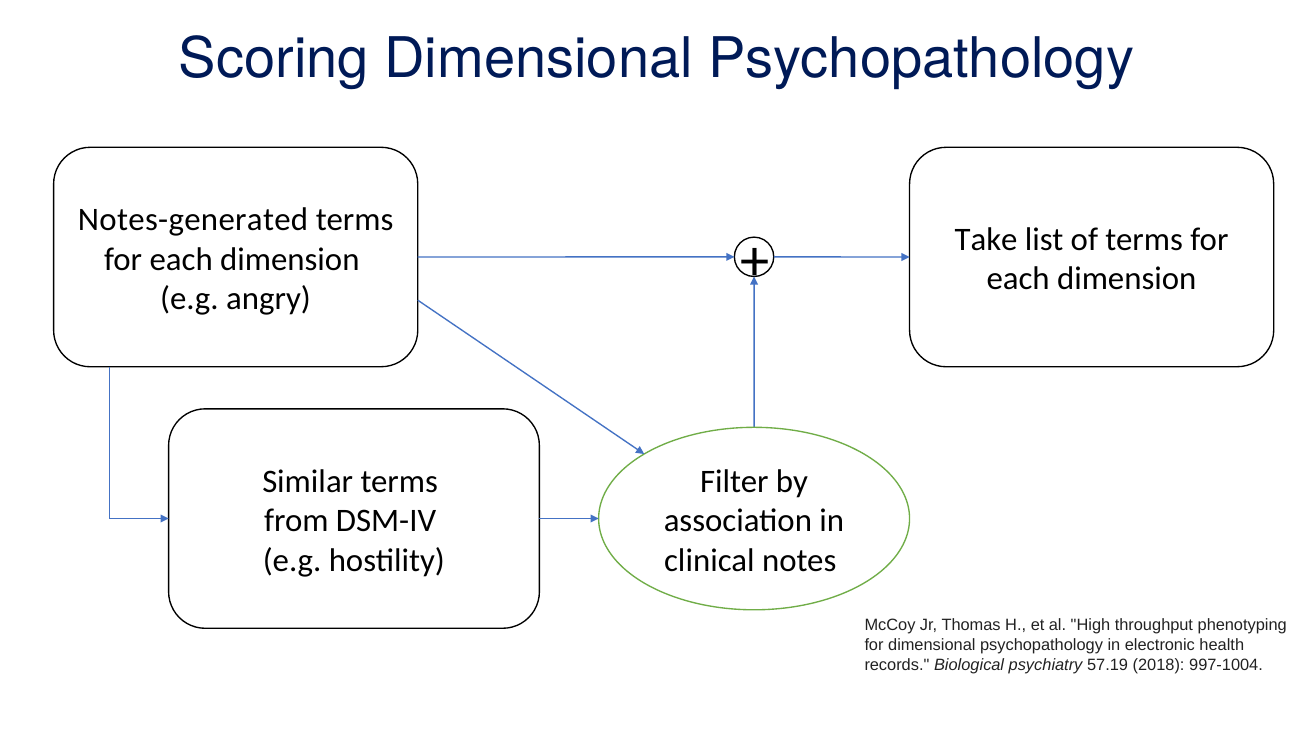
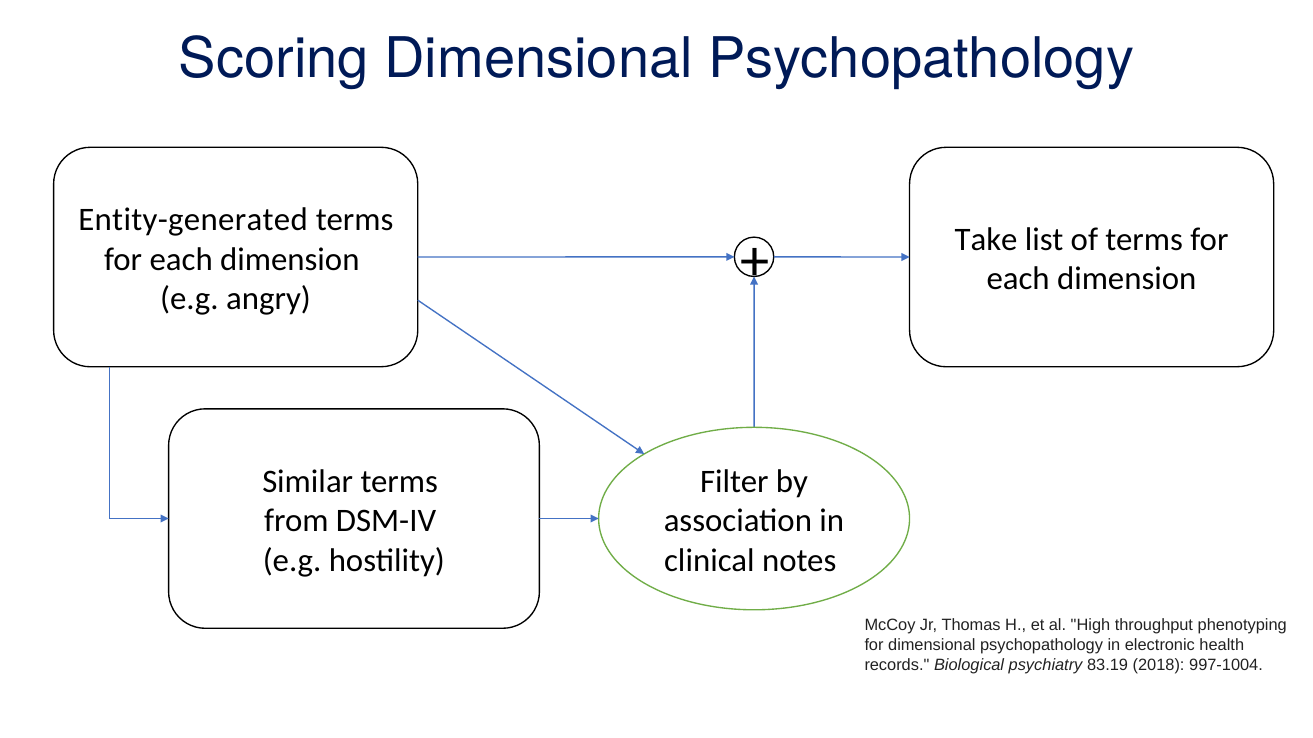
Notes-generated: Notes-generated -> Entity-generated (193, 220)
57.19: 57.19 -> 83.19 (1108, 665)
